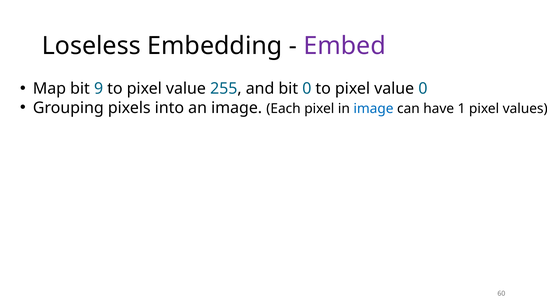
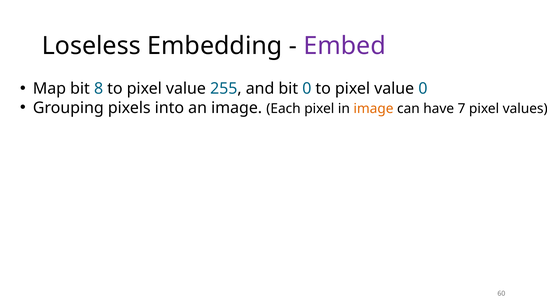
9: 9 -> 8 (99, 89)
image colour: blue -> orange (373, 108)
1: 1 -> 7 (462, 108)
